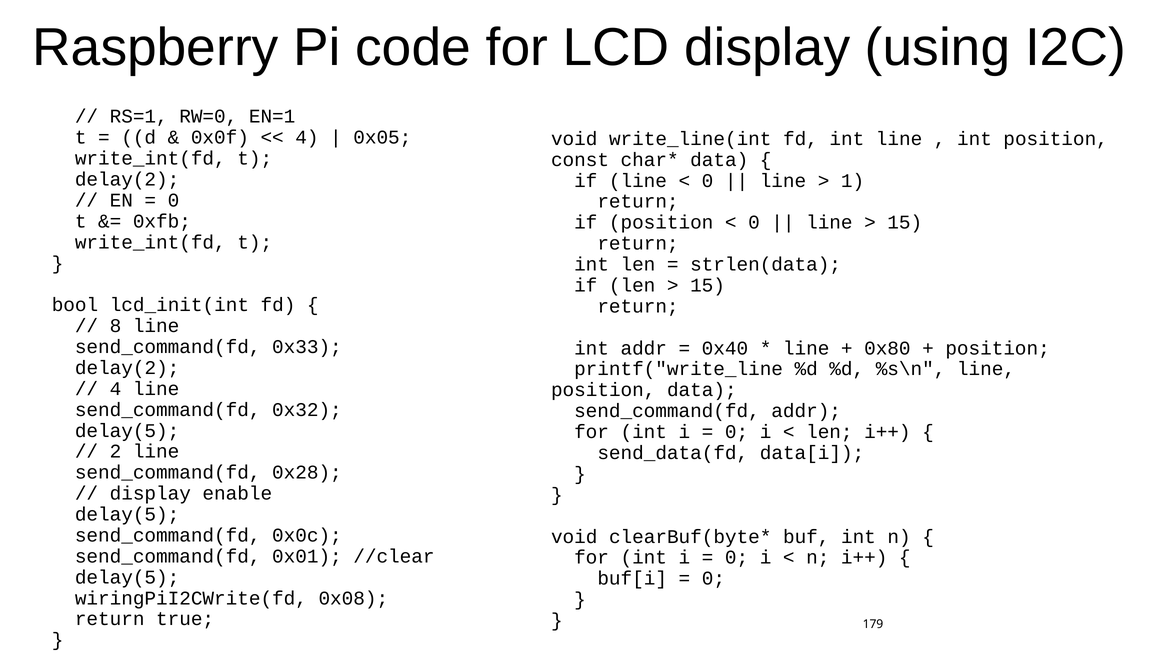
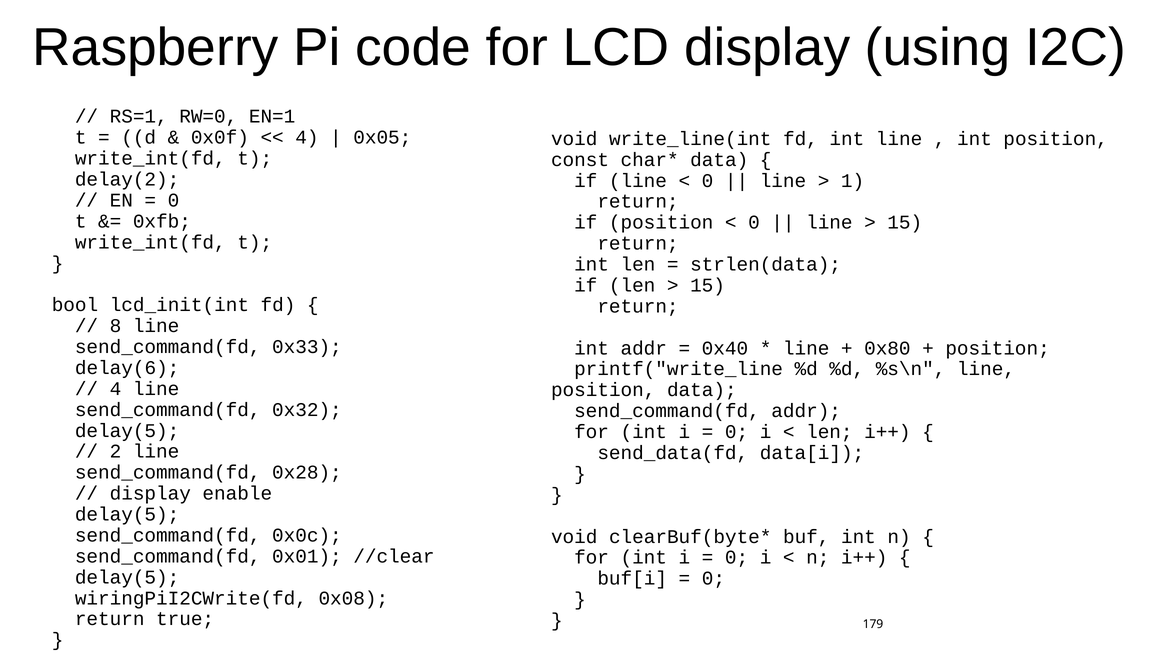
delay(2: delay(2 -> delay(6 (127, 368)
